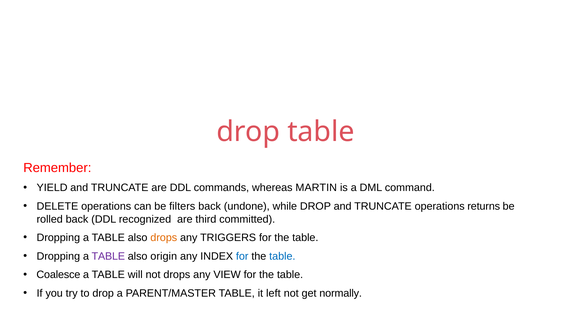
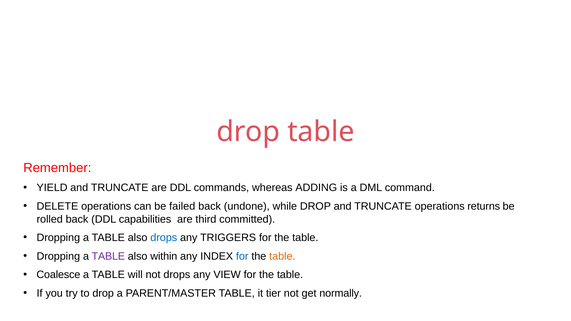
MARTIN: MARTIN -> ADDING (316, 188)
filters: filters -> failed (182, 206)
recognized: recognized -> capabilities (145, 219)
drops colour: orange -> blue (164, 238)
origin: origin -> within (164, 256)
table colour: blue -> orange (282, 256)
left: left -> tier (273, 293)
